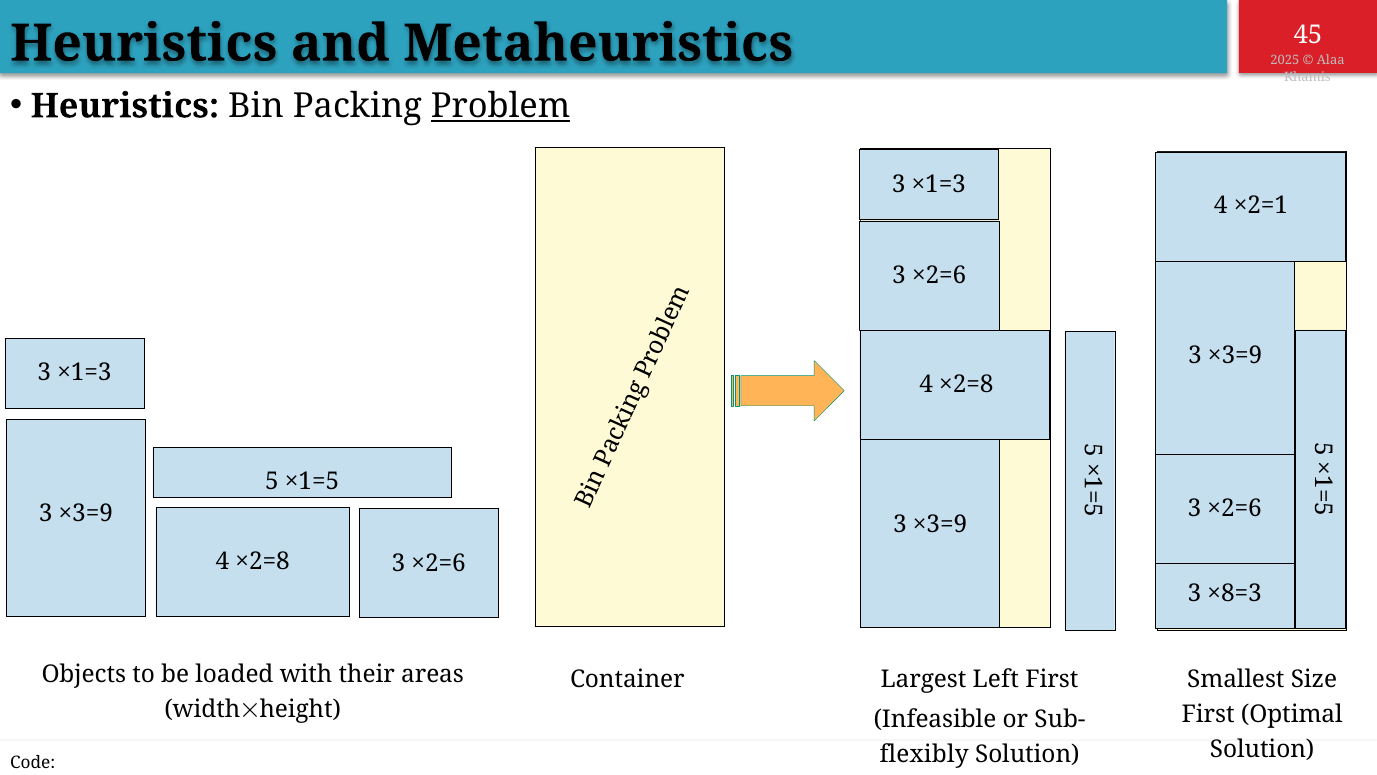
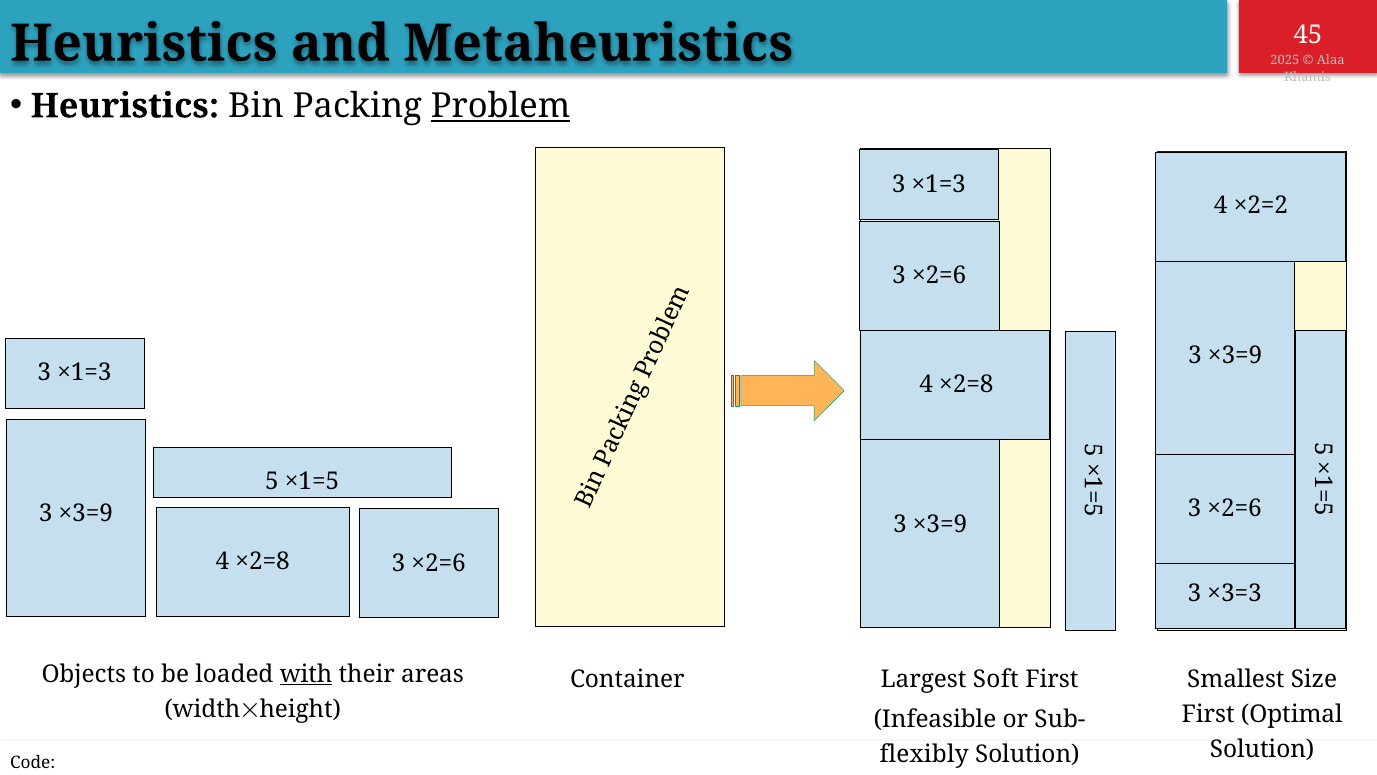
×2=1: ×2=1 -> ×2=2 (1261, 206)
×8=3: ×8=3 -> ×3=3 (1235, 593)
with underline: none -> present (306, 674)
Left: Left -> Soft (996, 679)
